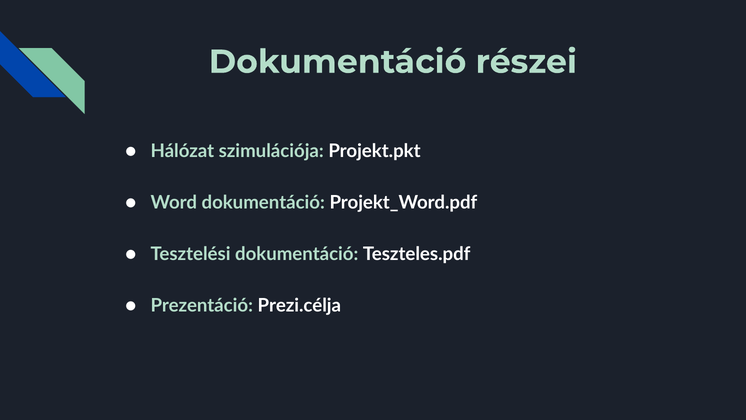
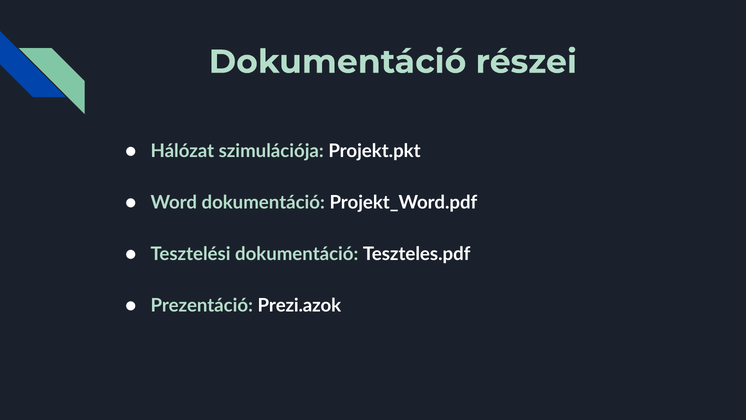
Prezi.célja: Prezi.célja -> Prezi.azok (299, 306)
